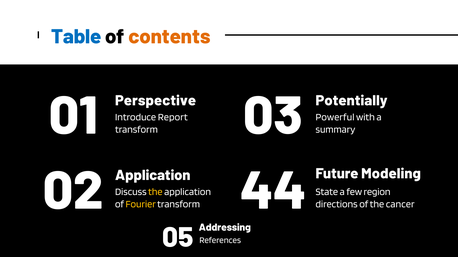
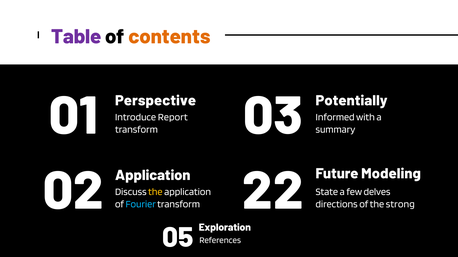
Table colour: blue -> purple (76, 37)
Powerful: Powerful -> Informed (335, 118)
44: 44 -> 22 (273, 192)
region: region -> delves (377, 192)
Fourier colour: yellow -> light blue (141, 205)
cancer: cancer -> strong (400, 205)
Addressing: Addressing -> Exploration (225, 228)
